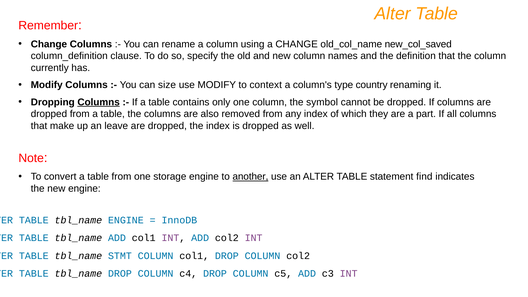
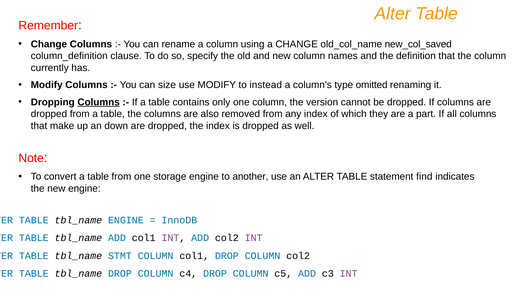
context: context -> instead (266, 85)
country: country -> omitted (372, 85)
symbol: symbol -> version (322, 102)
leave: leave -> down (116, 126)
another underline: present -> none (250, 177)
